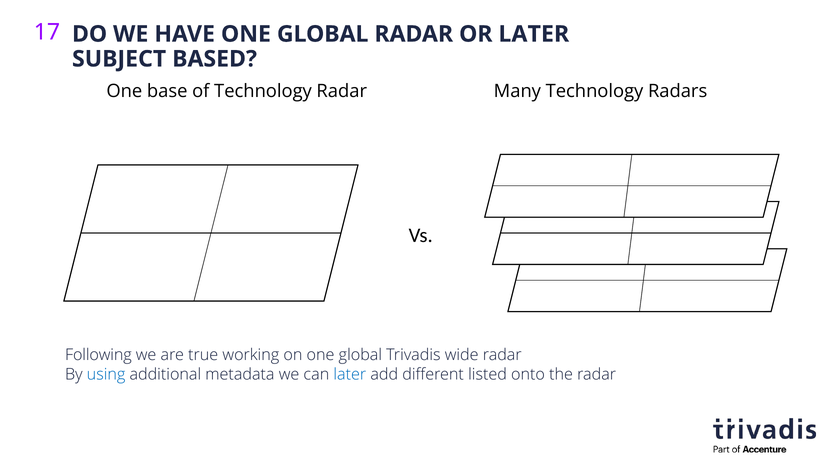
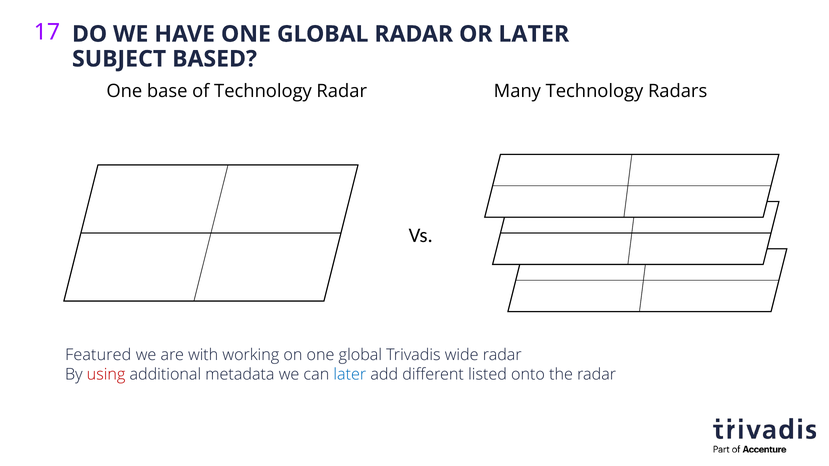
Following: Following -> Featured (98, 355)
true: true -> with (203, 355)
using colour: blue -> red (106, 375)
